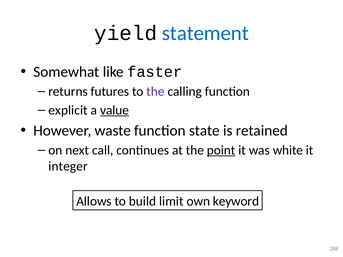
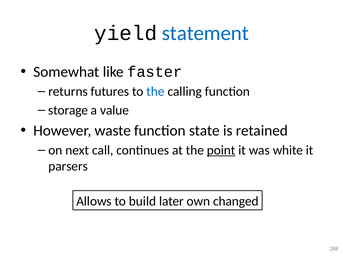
the colour: purple -> blue (156, 92)
explicit: explicit -> storage (68, 110)
value underline: present -> none (115, 110)
integer: integer -> parsers (68, 166)
limit: limit -> later (171, 201)
keyword: keyword -> changed (236, 201)
